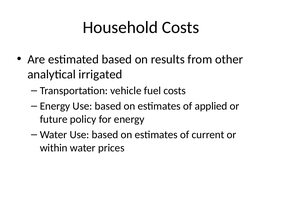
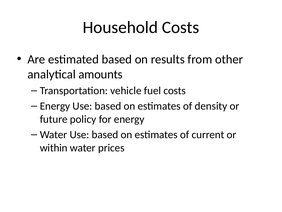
irrigated: irrigated -> amounts (101, 74)
applied: applied -> density (211, 106)
